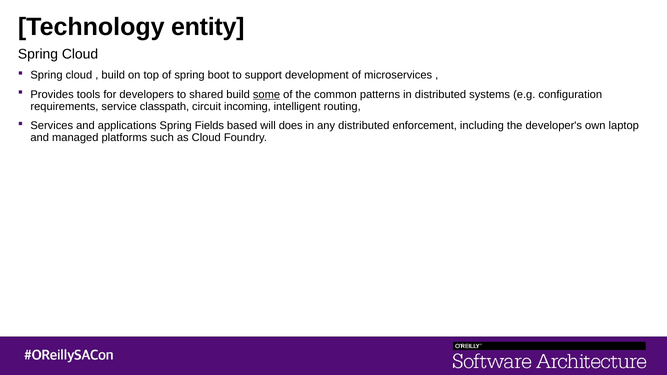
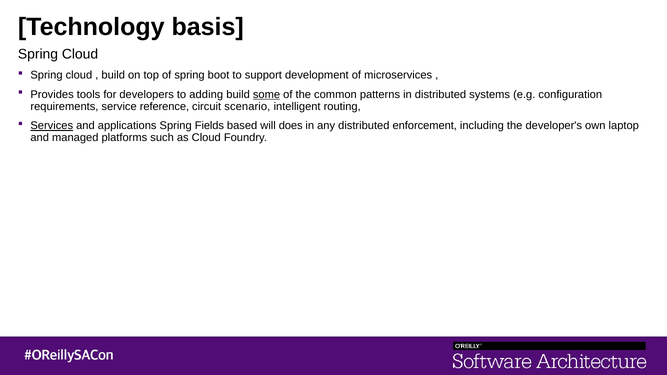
entity: entity -> basis (208, 27)
shared: shared -> adding (206, 94)
classpath: classpath -> reference (164, 106)
incoming: incoming -> scenario (247, 106)
Services underline: none -> present (52, 126)
